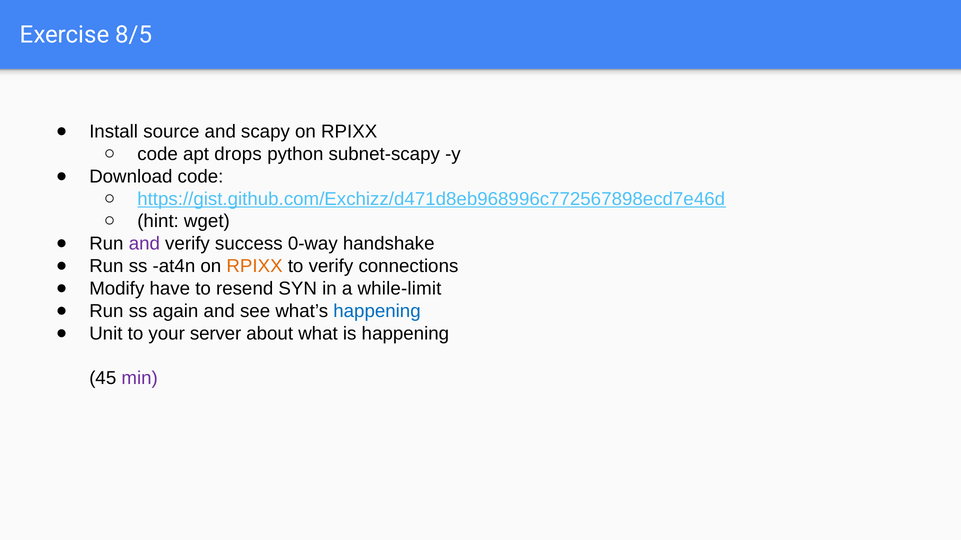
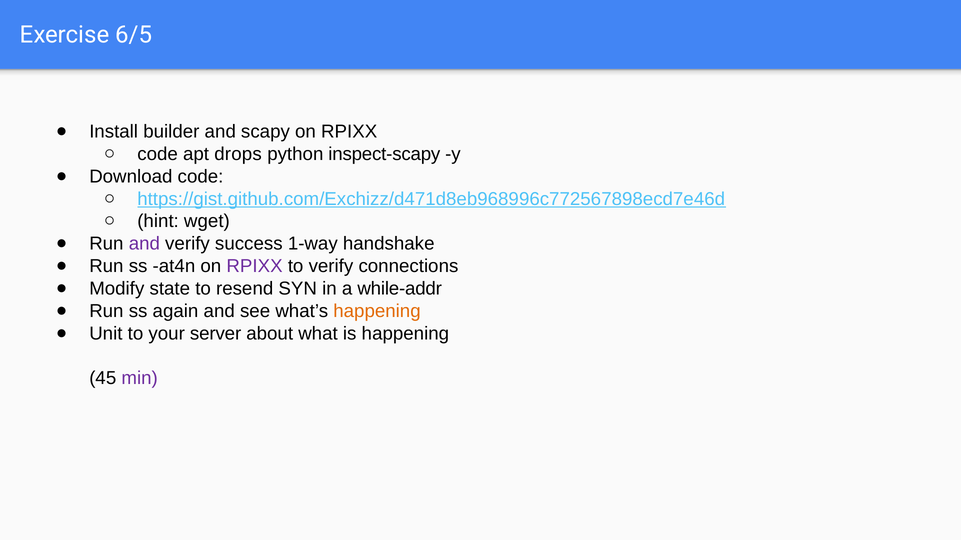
8/5: 8/5 -> 6/5 (134, 35)
source: source -> builder (171, 132)
subnet-scapy: subnet-scapy -> inspect-scapy (384, 154)
0-way: 0-way -> 1-way (313, 244)
RPIXX colour: orange -> purple (255, 266)
have: have -> state (170, 289)
while-limit: while-limit -> while-addr (400, 289)
happening colour: blue -> orange (377, 311)
